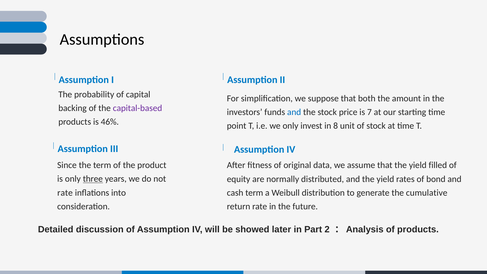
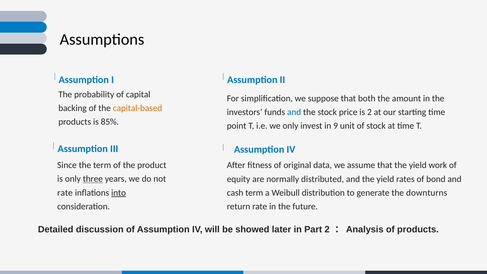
capital-based colour: purple -> orange (138, 108)
is 7: 7 -> 2 (369, 112)
46%: 46% -> 85% (110, 122)
8: 8 -> 9 (336, 126)
filled: filled -> work (438, 165)
into underline: none -> present (119, 193)
cumulative: cumulative -> downturns (427, 193)
